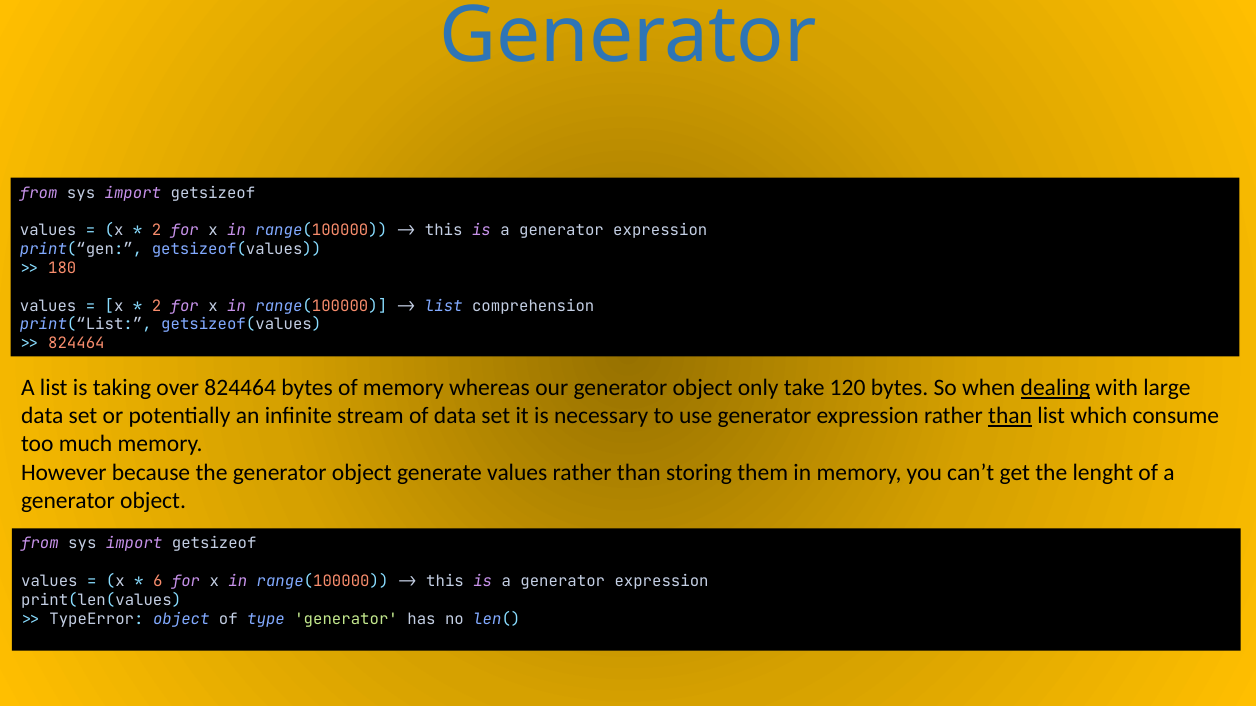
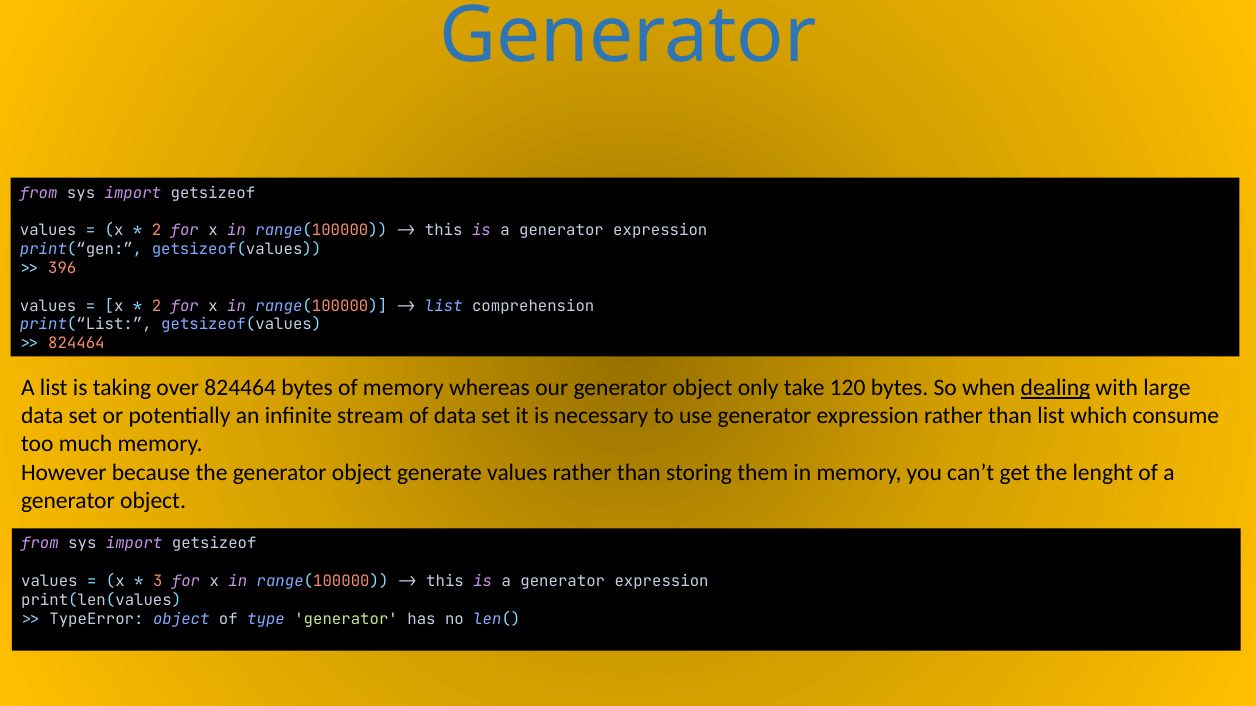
180: 180 -> 396 (62, 268)
than underline: present -> none (1010, 416)
6: 6 -> 3 (158, 582)
